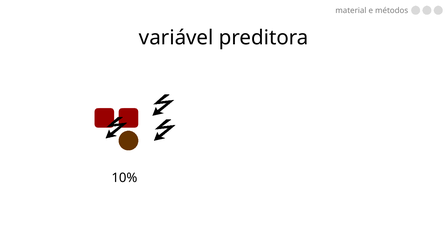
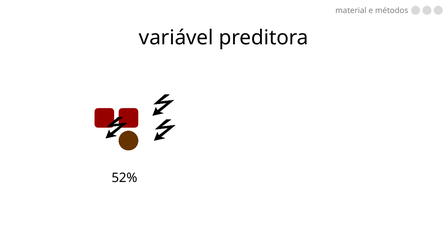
10%: 10% -> 52% (124, 178)
